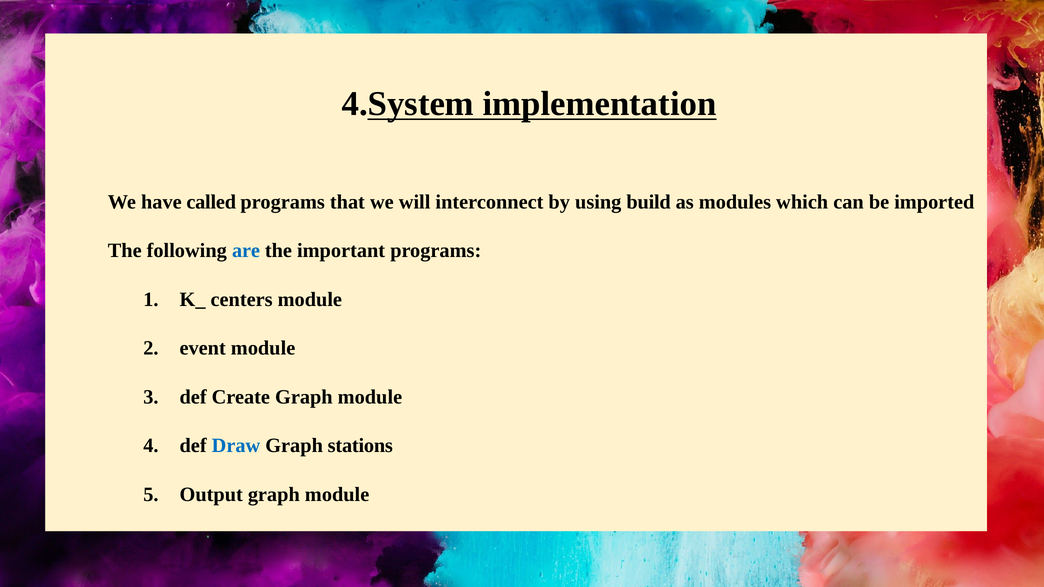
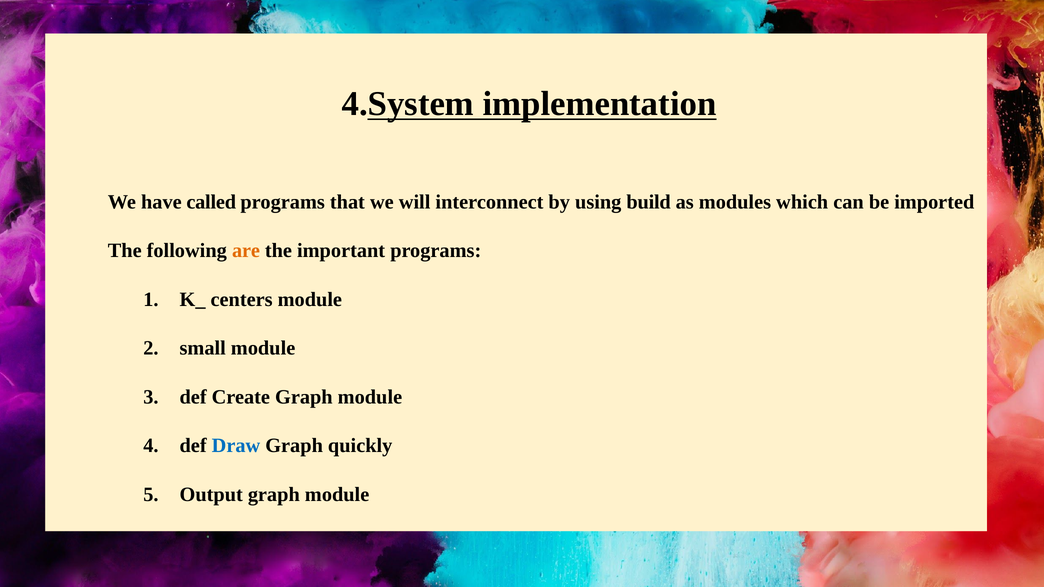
are colour: blue -> orange (246, 251)
event: event -> small (203, 348)
stations: stations -> quickly (360, 446)
